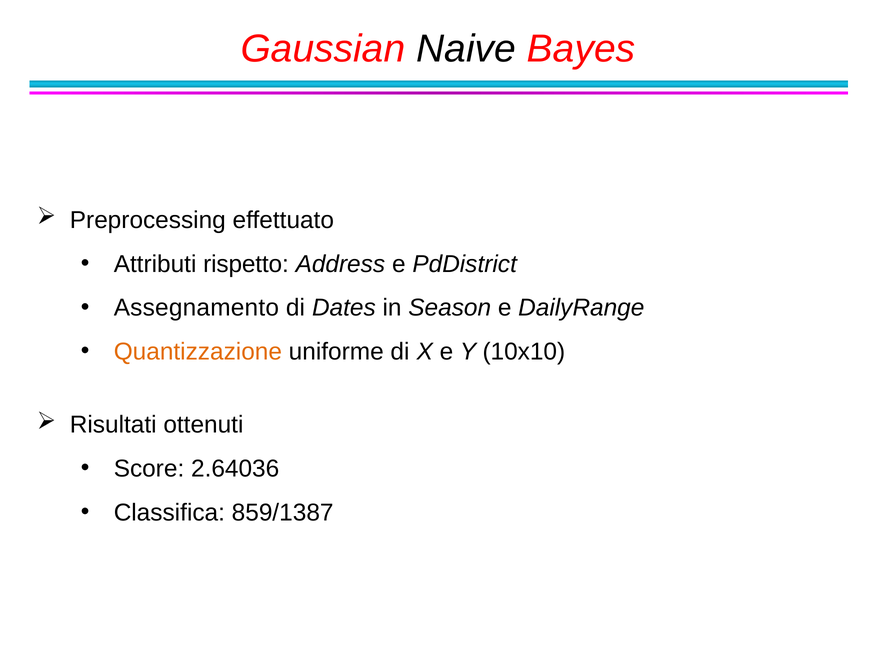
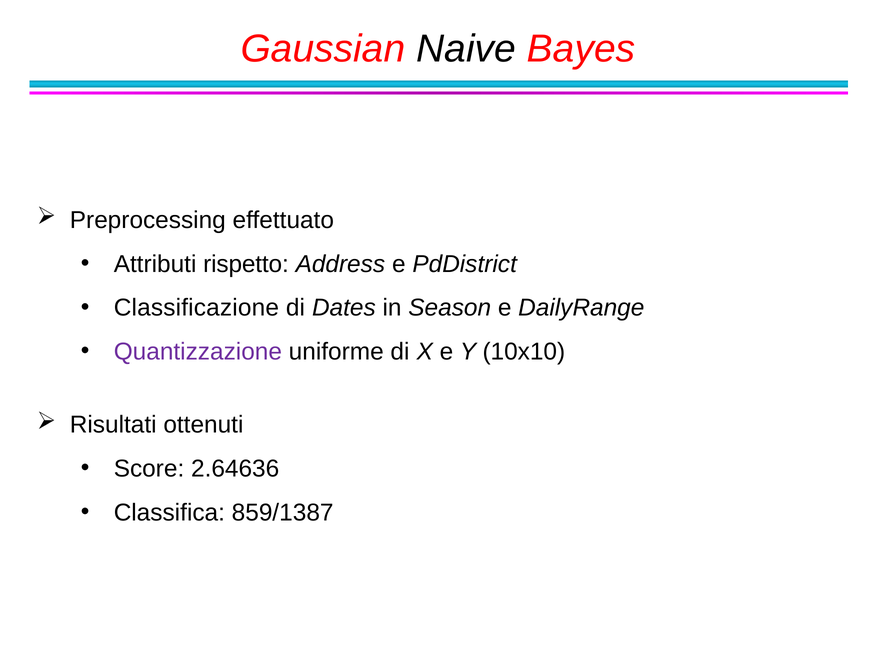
Assegnamento: Assegnamento -> Classificazione (196, 308)
Quantizzazione colour: orange -> purple (198, 352)
2.64036: 2.64036 -> 2.64636 (235, 469)
